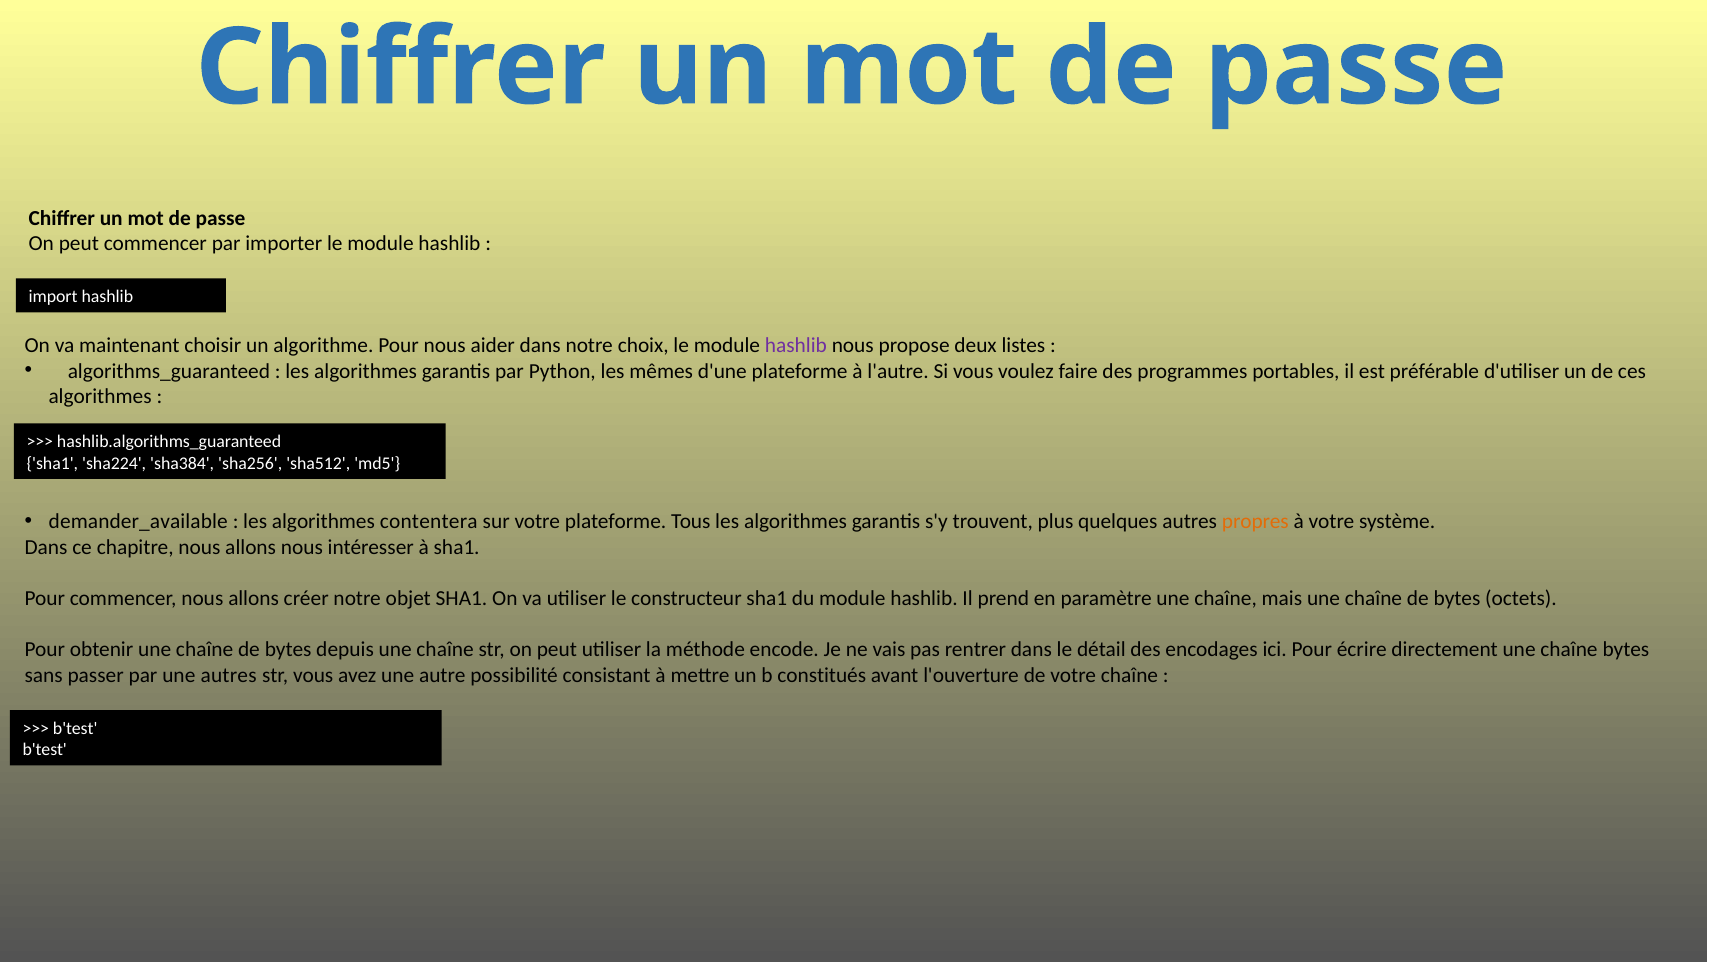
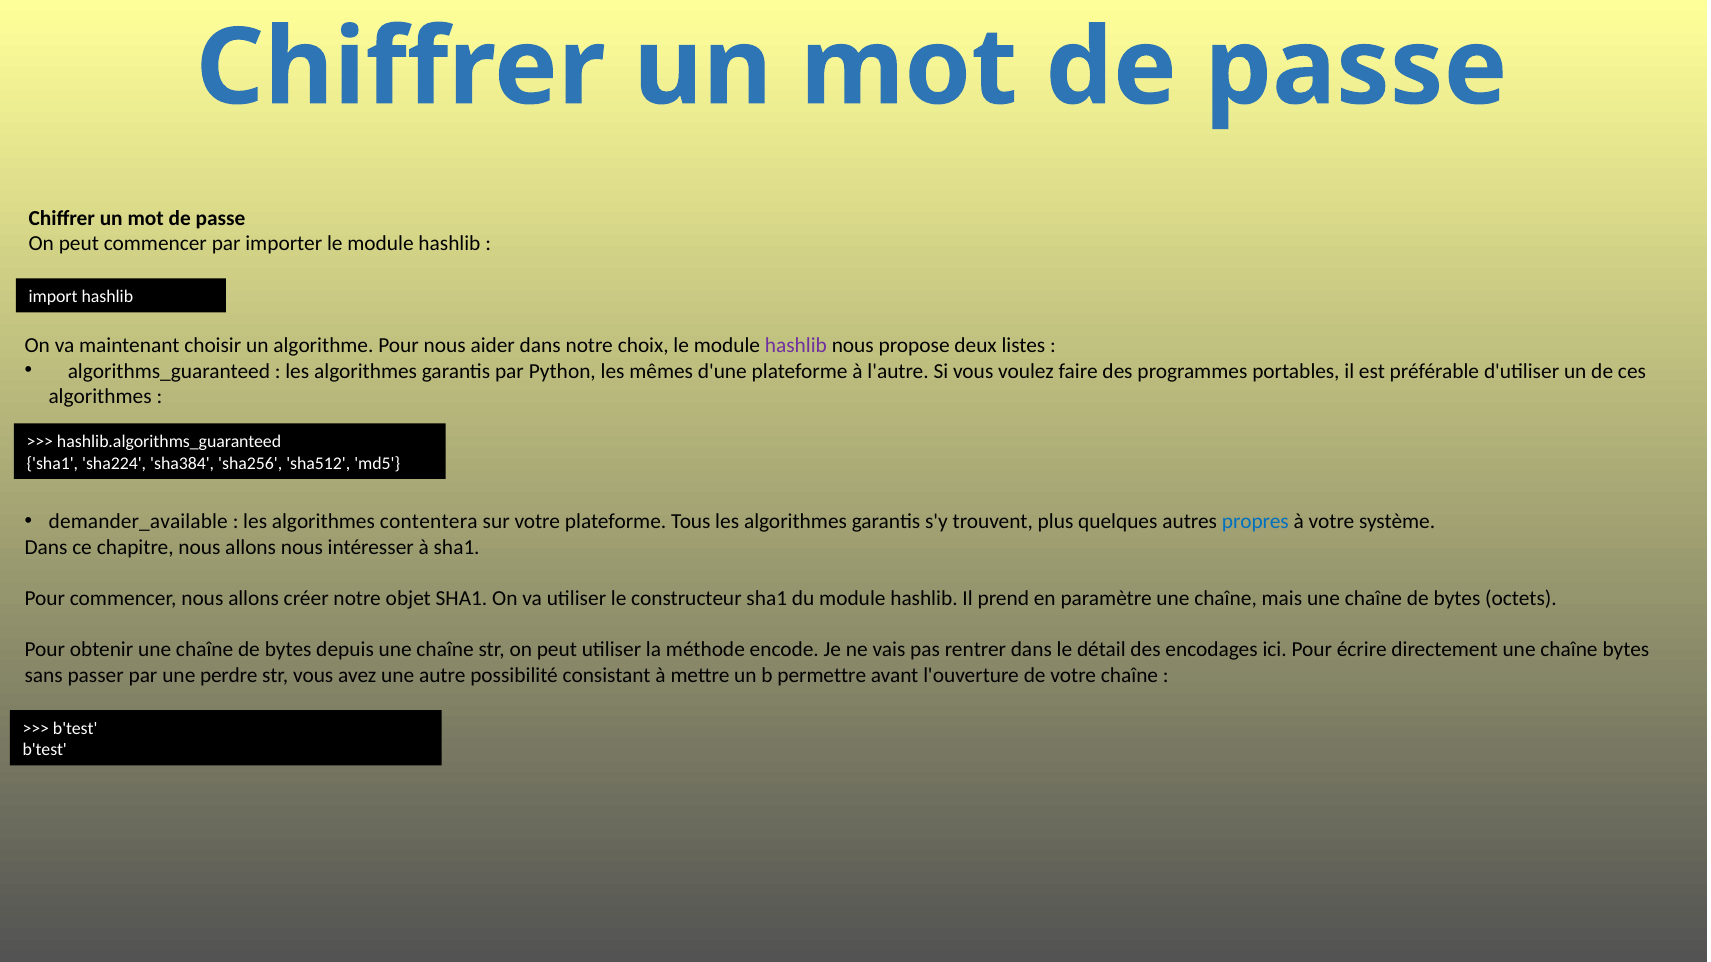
propres colour: orange -> blue (1255, 522)
une autres: autres -> perdre (229, 676)
constitués: constitués -> permettre (822, 676)
